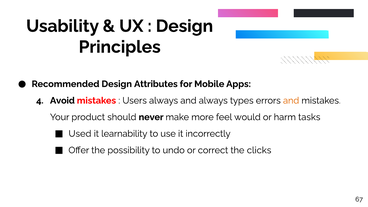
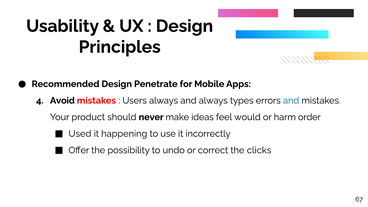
Attributes: Attributes -> Penetrate (156, 84)
and colour: orange -> blue (291, 101)
more: more -> ideas (203, 117)
tasks: tasks -> order (309, 117)
learnability: learnability -> happening (124, 134)
